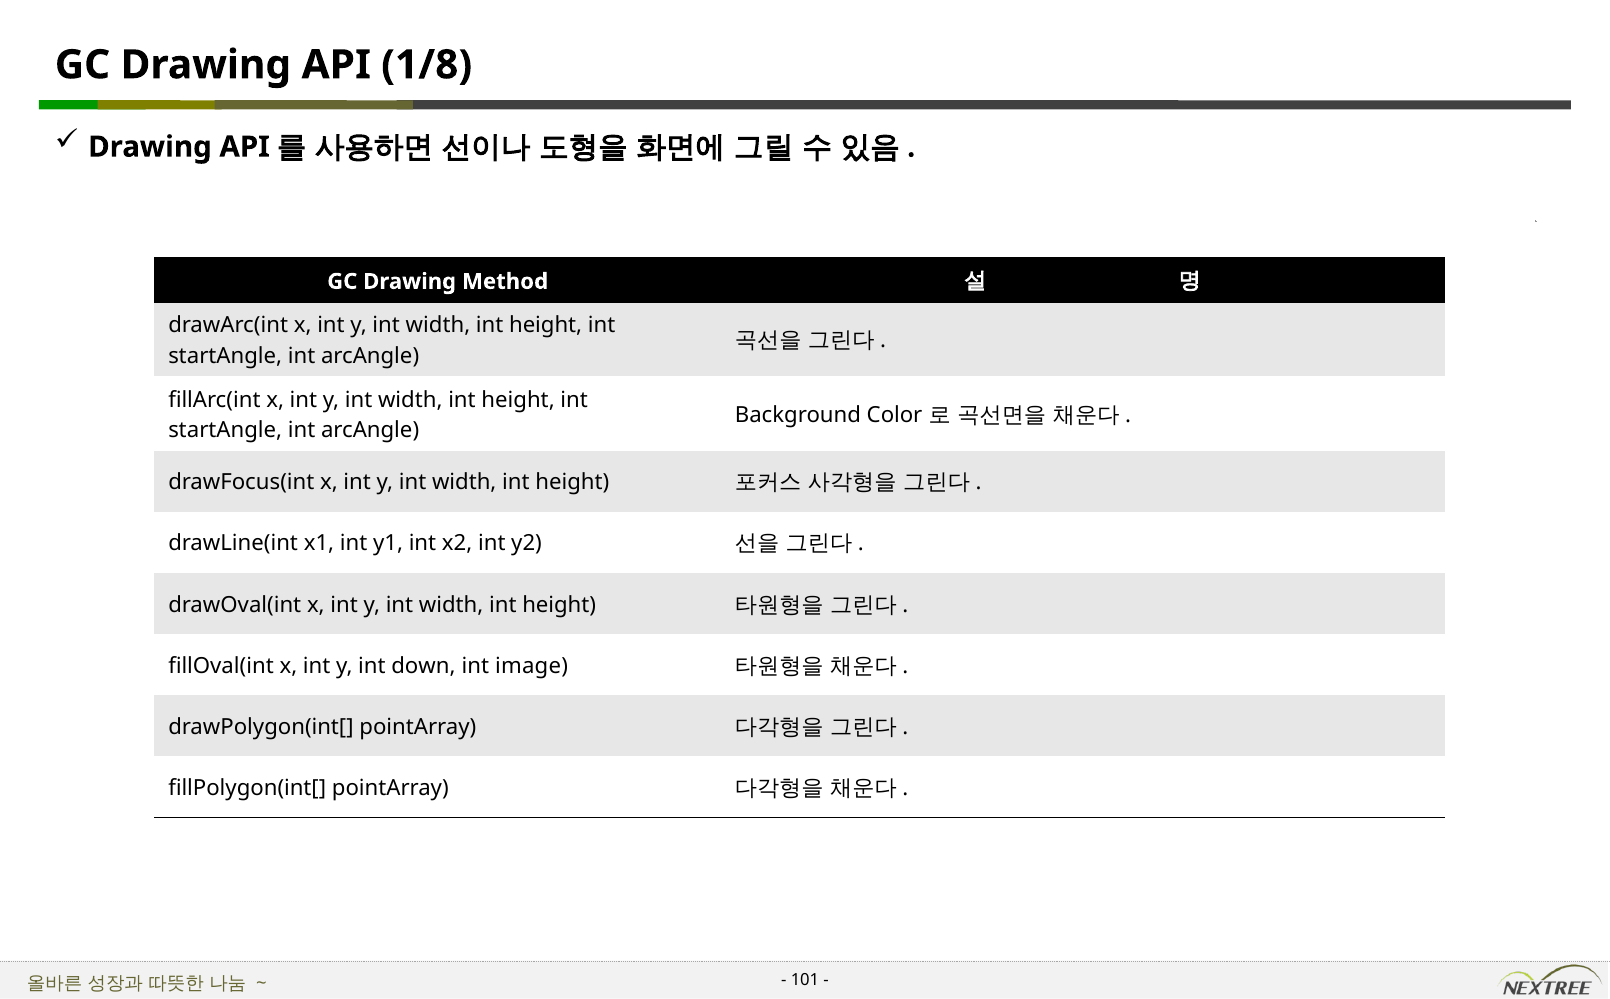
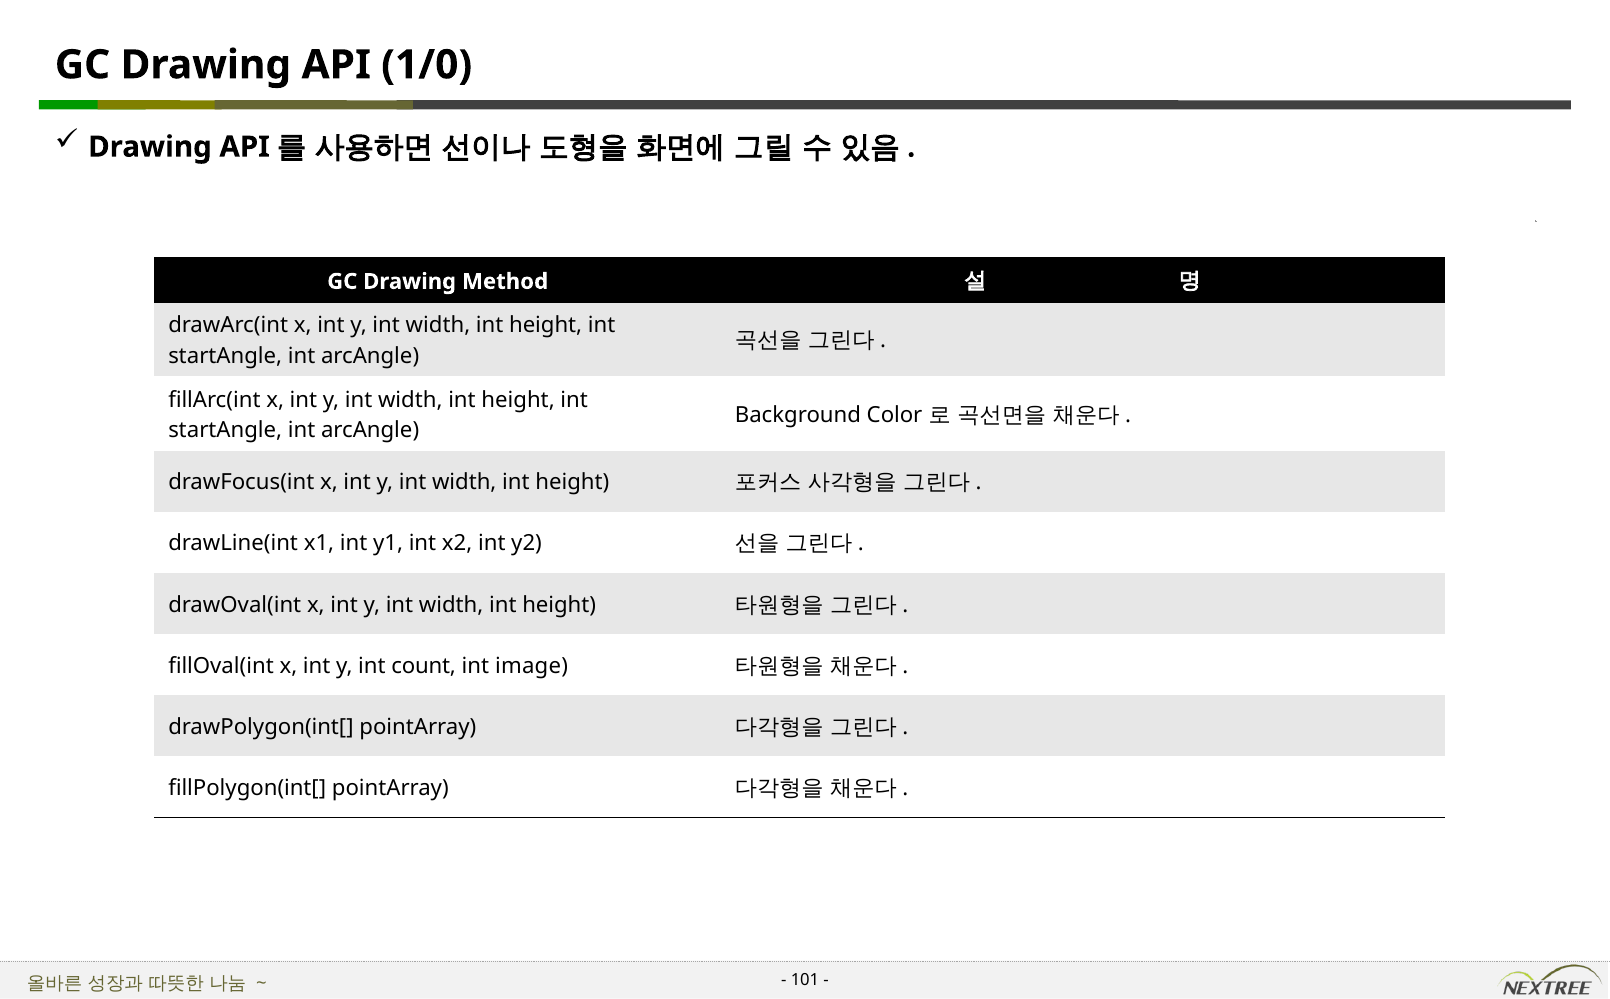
1/8: 1/8 -> 1/0 (427, 65)
down: down -> count (424, 666)
